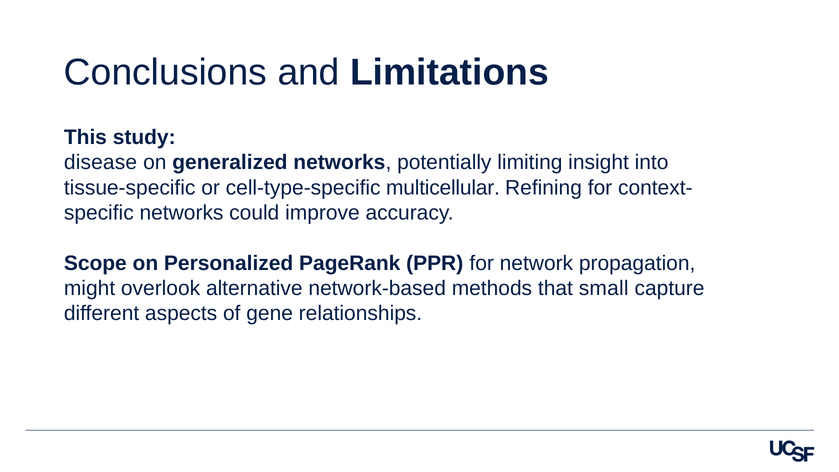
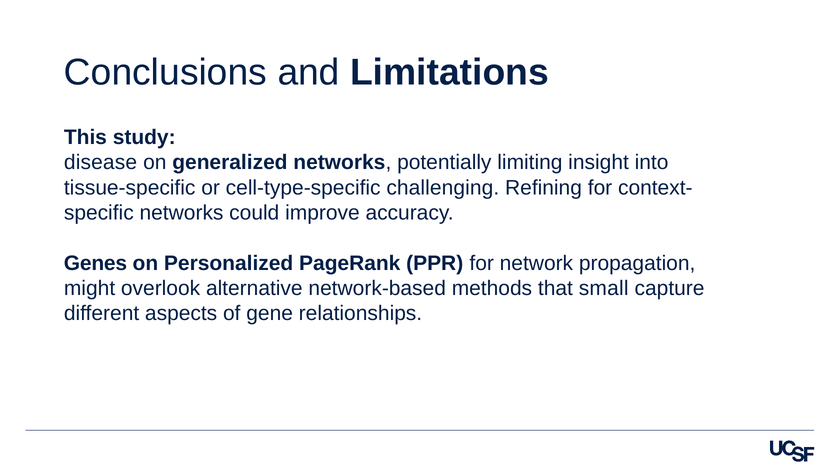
multicellular: multicellular -> challenging (443, 188)
Scope: Scope -> Genes (95, 263)
